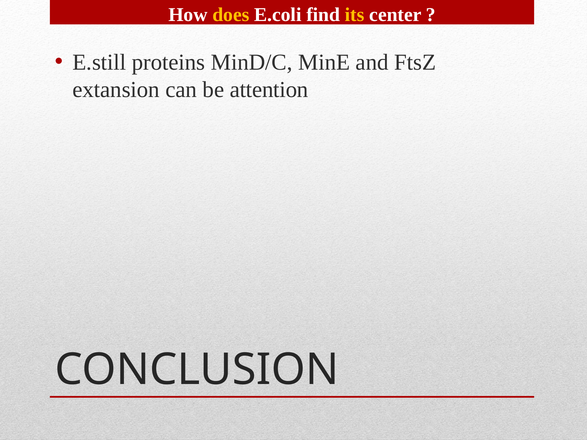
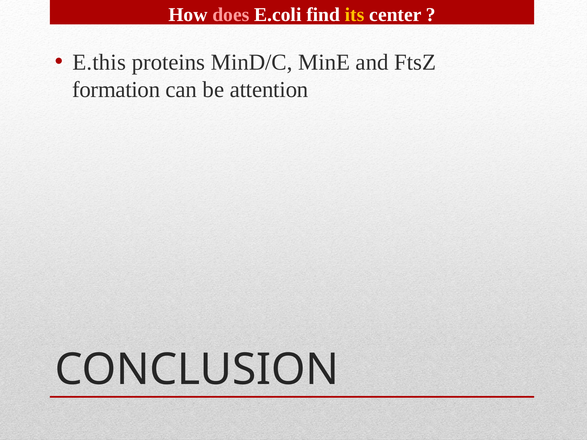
does colour: yellow -> pink (231, 15)
E.still: E.still -> E.this (99, 62)
extansion: extansion -> formation (116, 90)
